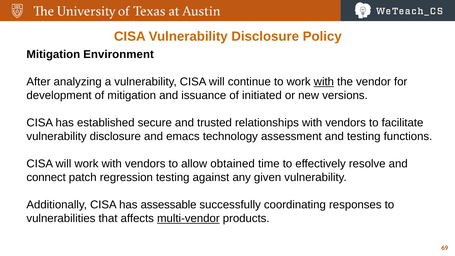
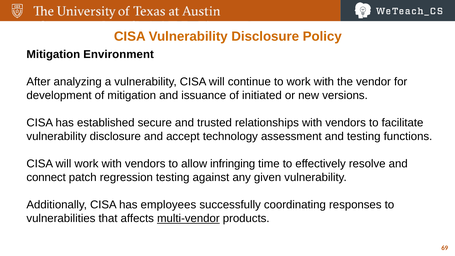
with underline: present -> none (324, 82)
emacs: emacs -> accept (183, 136)
obtained: obtained -> infringing (233, 164)
assessable: assessable -> employees (168, 205)
